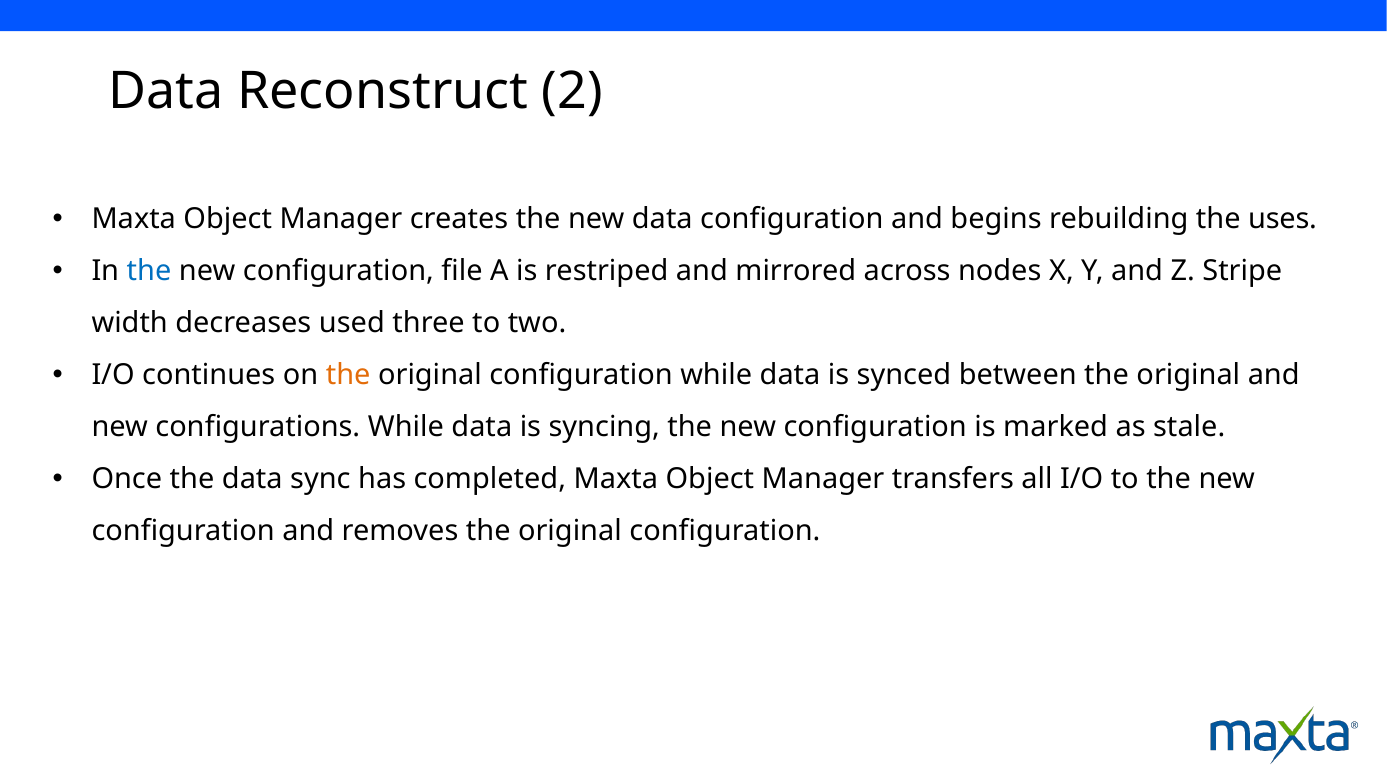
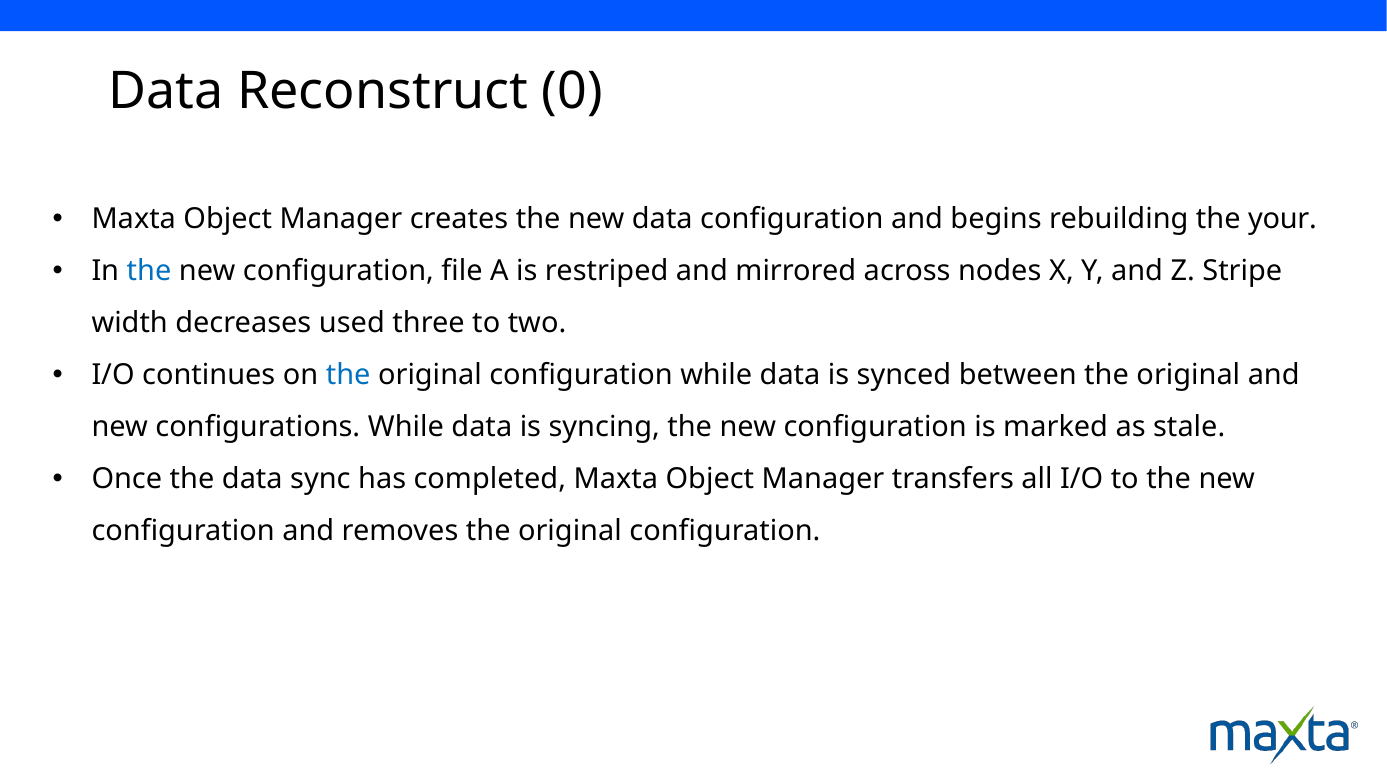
2: 2 -> 0 (572, 91)
uses: uses -> your (1283, 219)
the colour: orange -> blue (348, 375)
